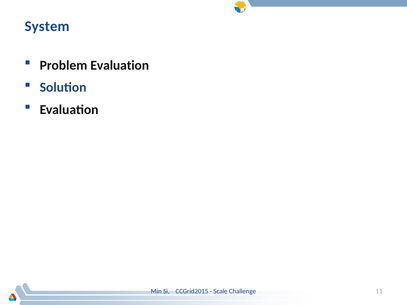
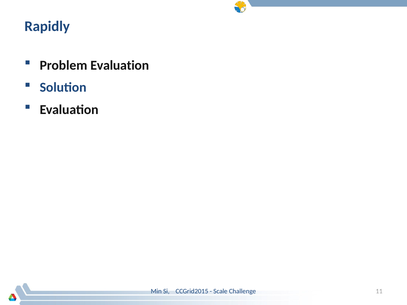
System: System -> Rapidly (47, 26)
